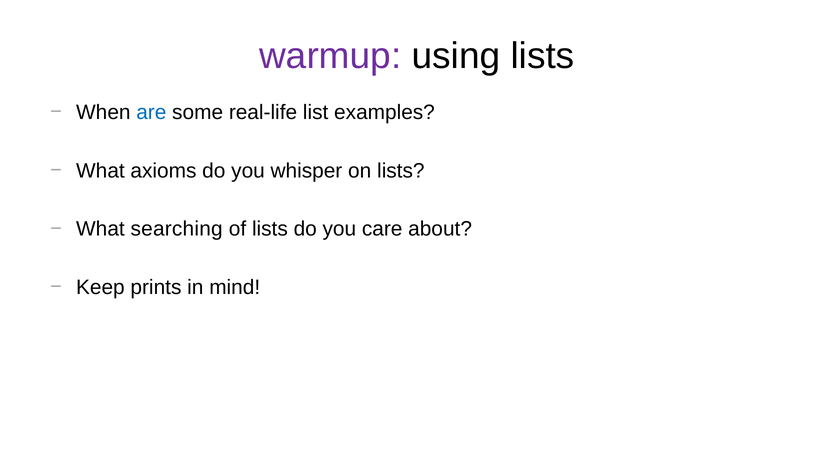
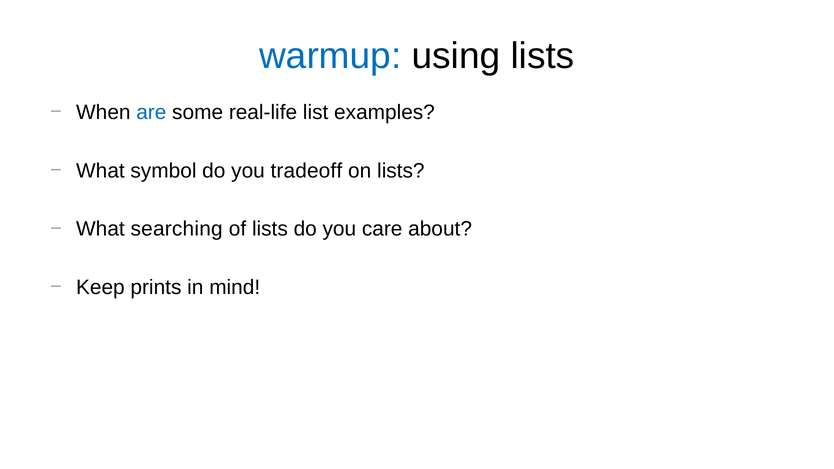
warmup colour: purple -> blue (330, 56)
axioms: axioms -> symbol (163, 171)
whisper: whisper -> tradeoff (306, 171)
